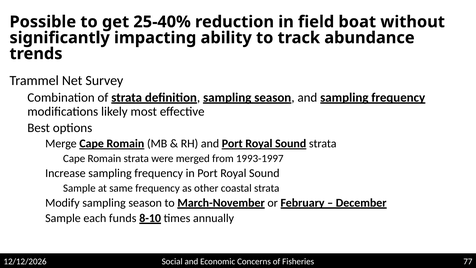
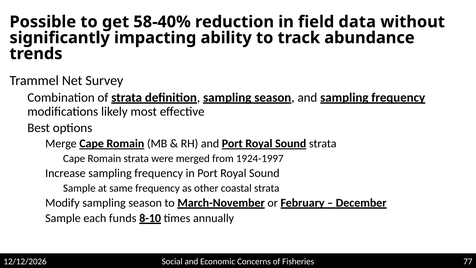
25-40%: 25-40% -> 58-40% (162, 22)
boat: boat -> data (357, 22)
1993-1997: 1993-1997 -> 1924-1997 (260, 158)
